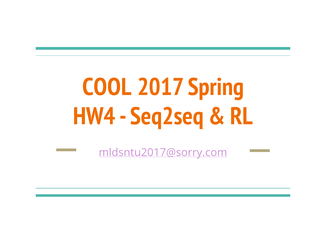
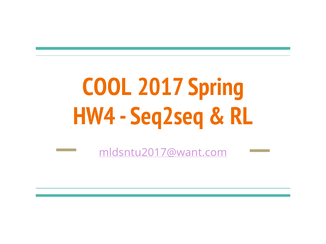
mldsntu2017@sorry.com: mldsntu2017@sorry.com -> mldsntu2017@want.com (163, 153)
